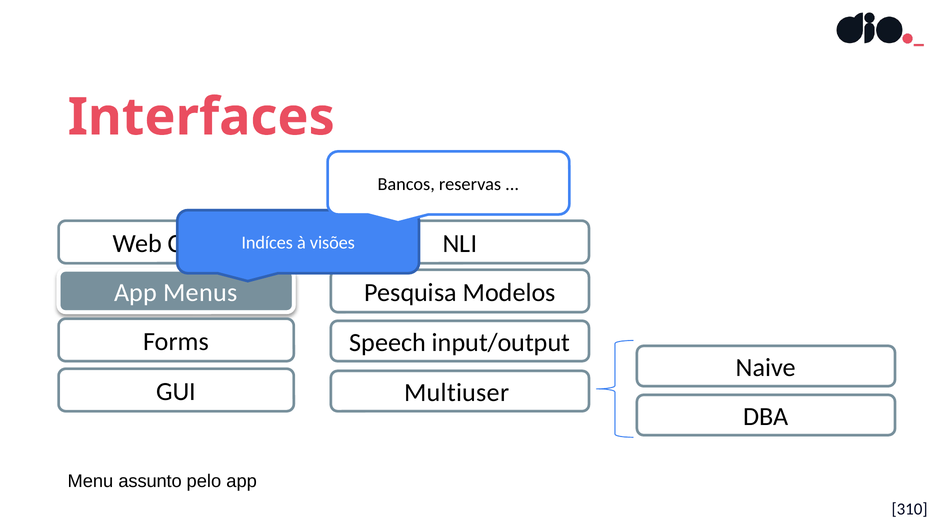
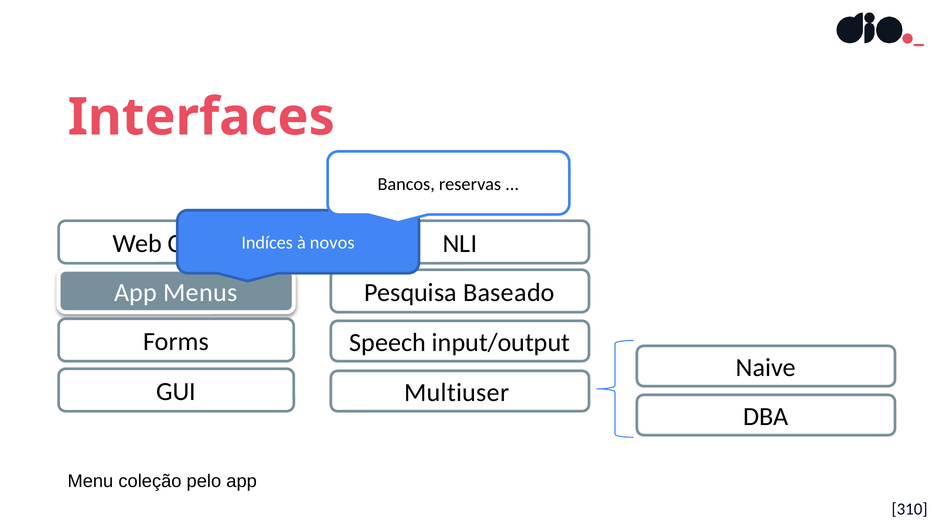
visões: visões -> novos (332, 243)
Modelos: Modelos -> Baseado (509, 293)
assunto: assunto -> coleção (150, 481)
